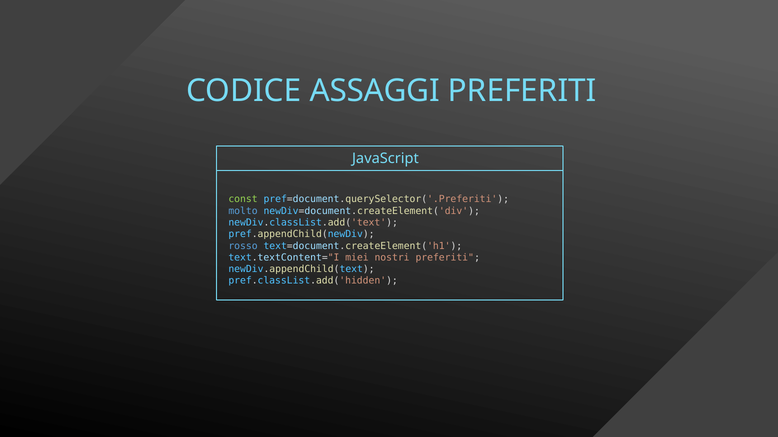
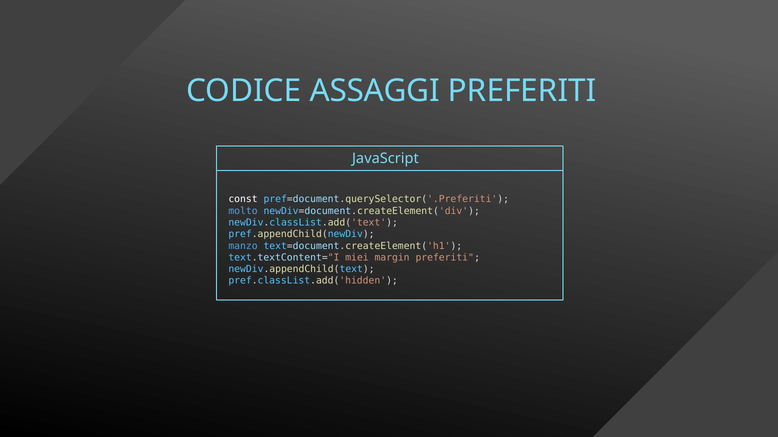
const colour: light green -> white (243, 199)
rosso: rosso -> manzo (243, 246)
nostri: nostri -> margin (392, 258)
